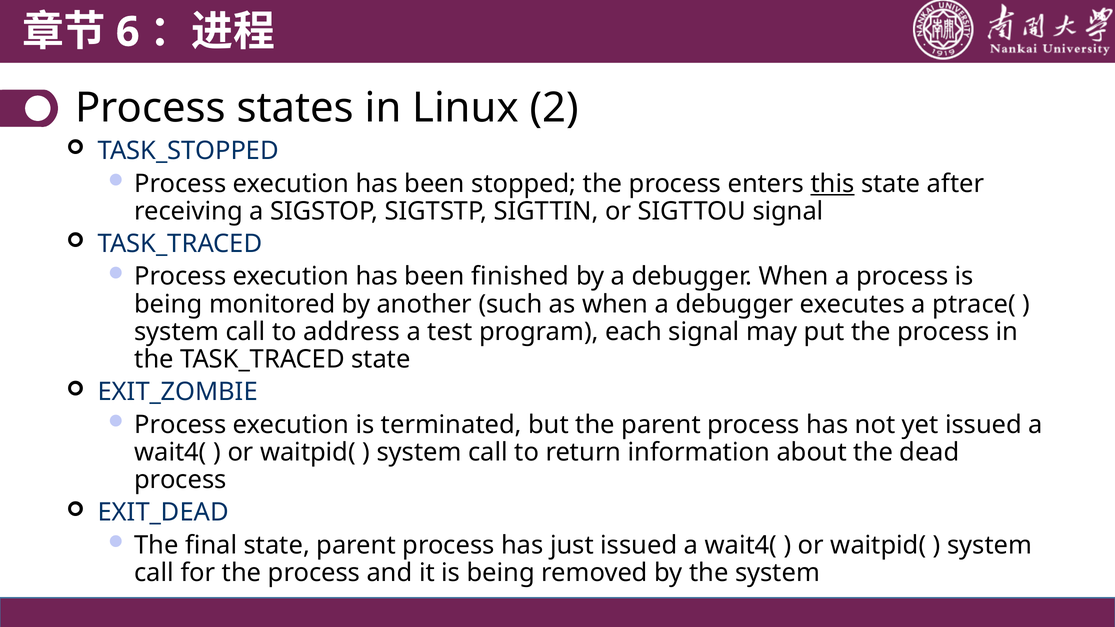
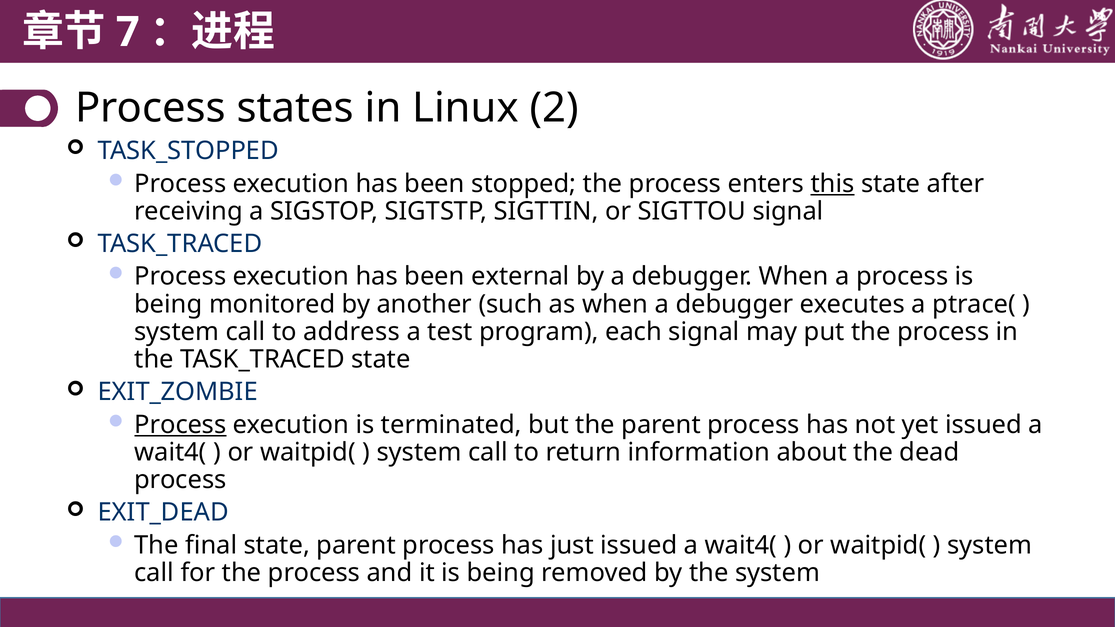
6: 6 -> 7 (128, 32)
finished: finished -> external (520, 277)
Process underline: none -> present (180, 425)
